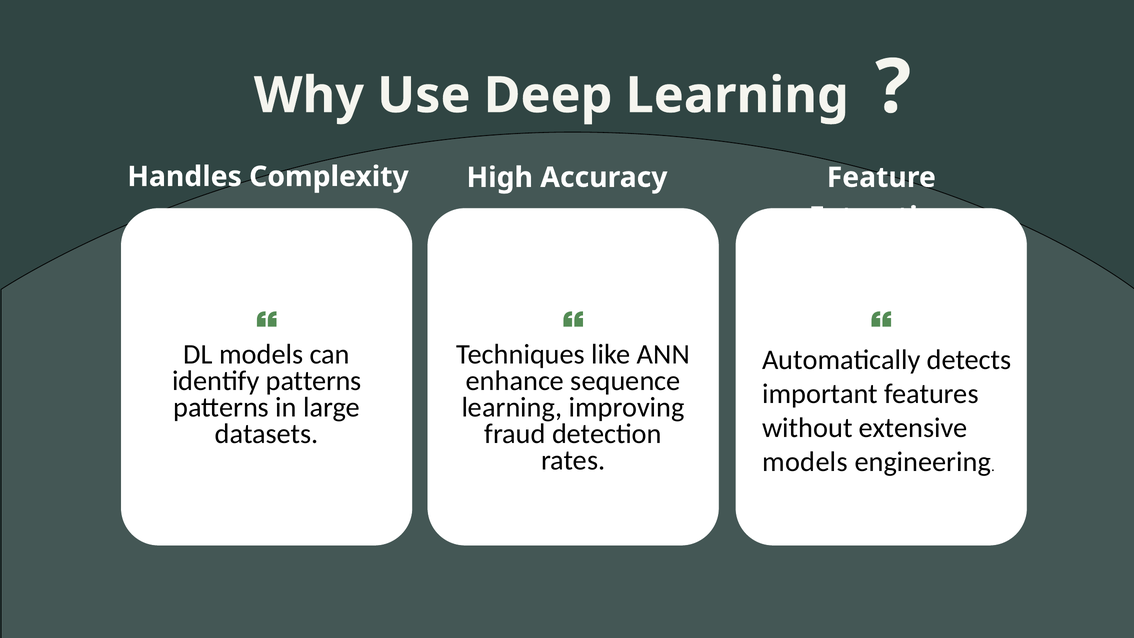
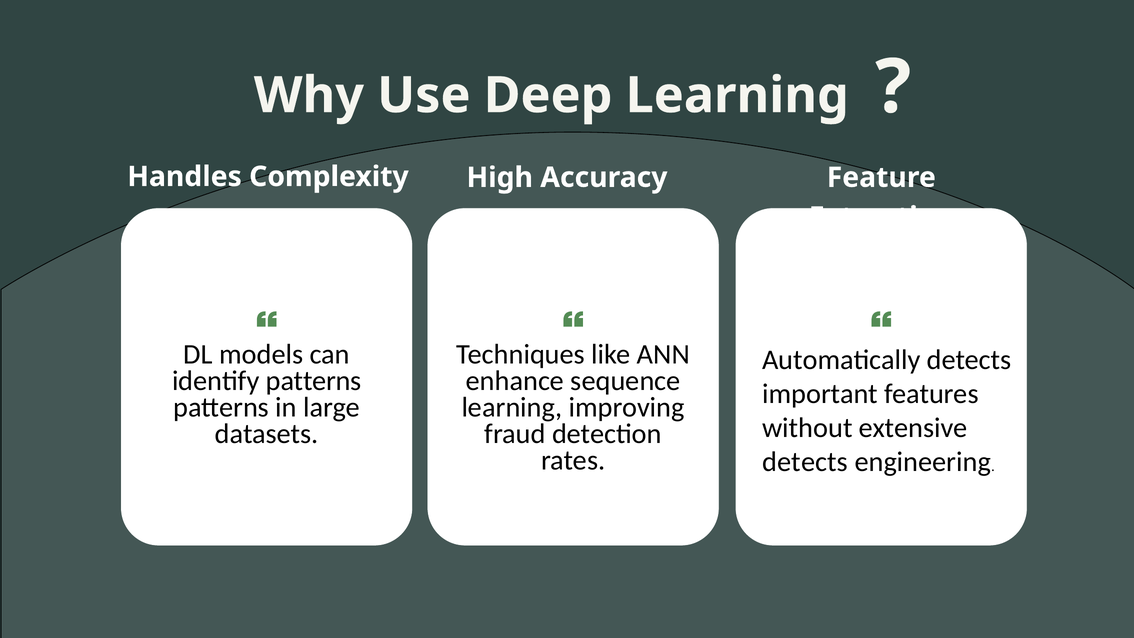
models: models -> detects (805, 462)
